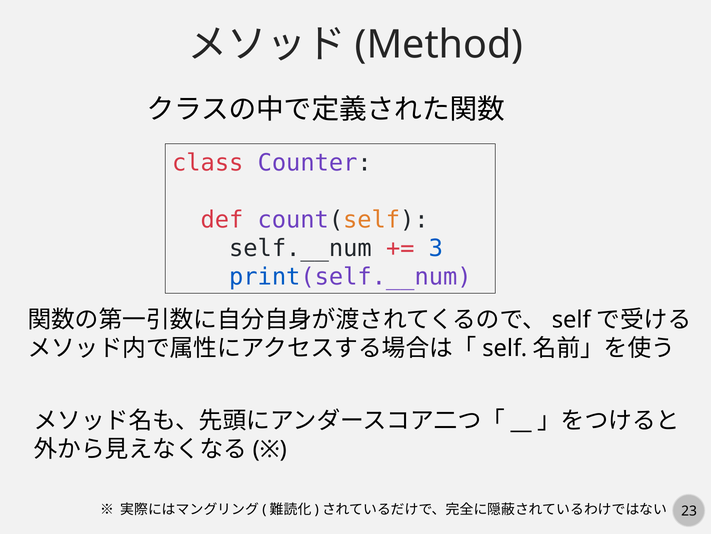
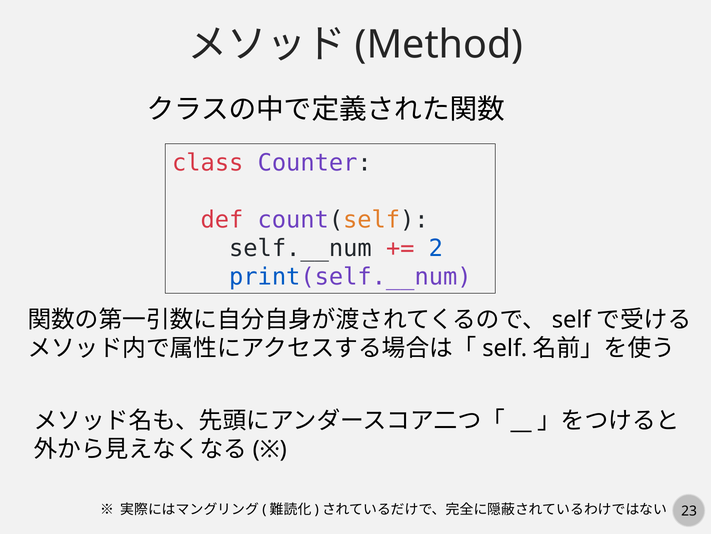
3: 3 -> 2 (436, 248)
